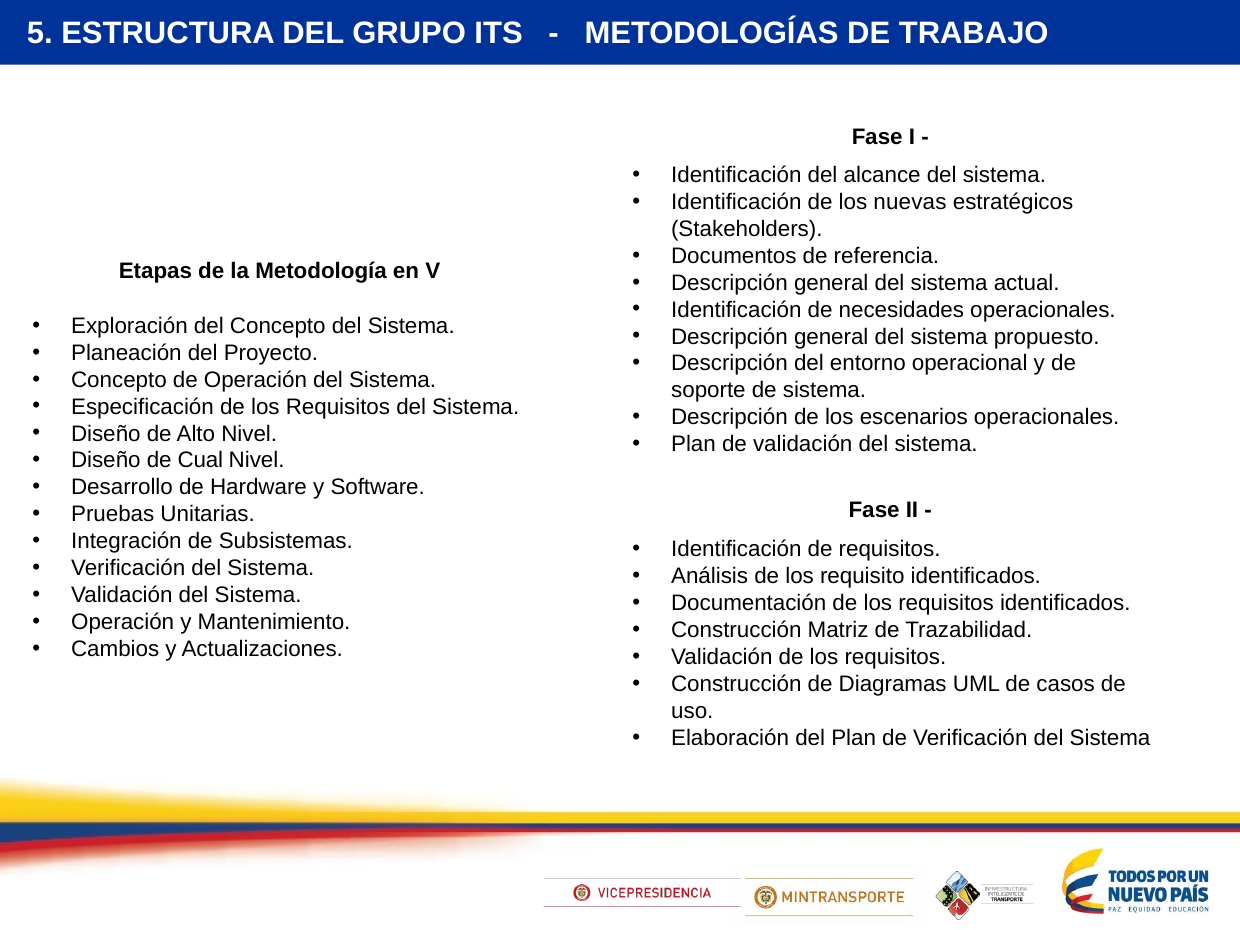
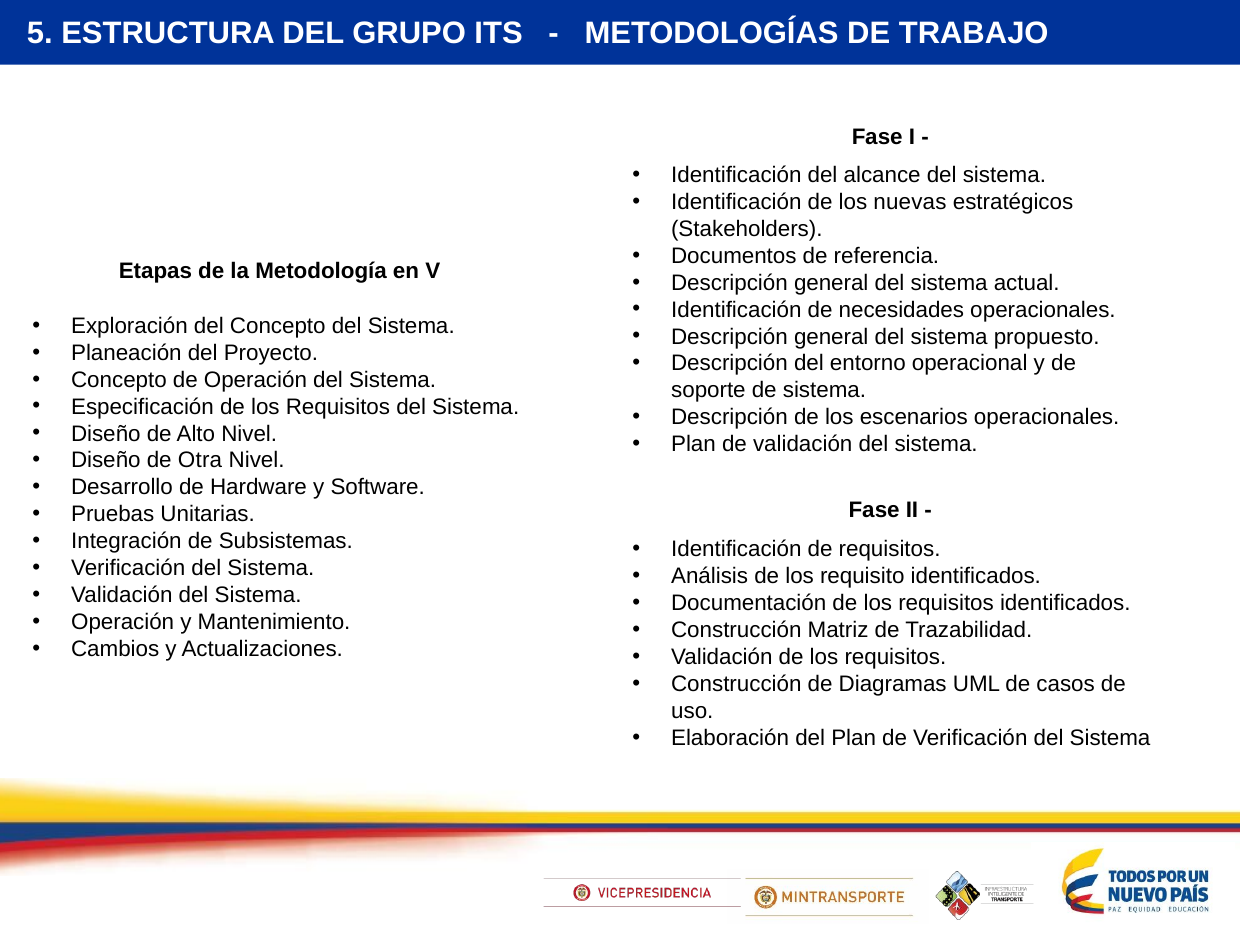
Cual: Cual -> Otra (200, 461)
